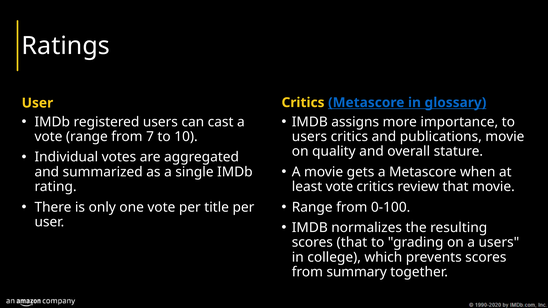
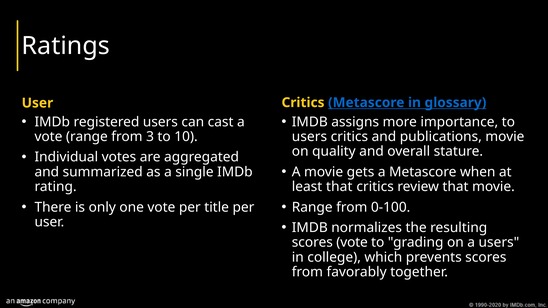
7: 7 -> 3 (150, 137)
least vote: vote -> that (339, 187)
scores that: that -> vote (352, 243)
summary: summary -> favorably (357, 272)
